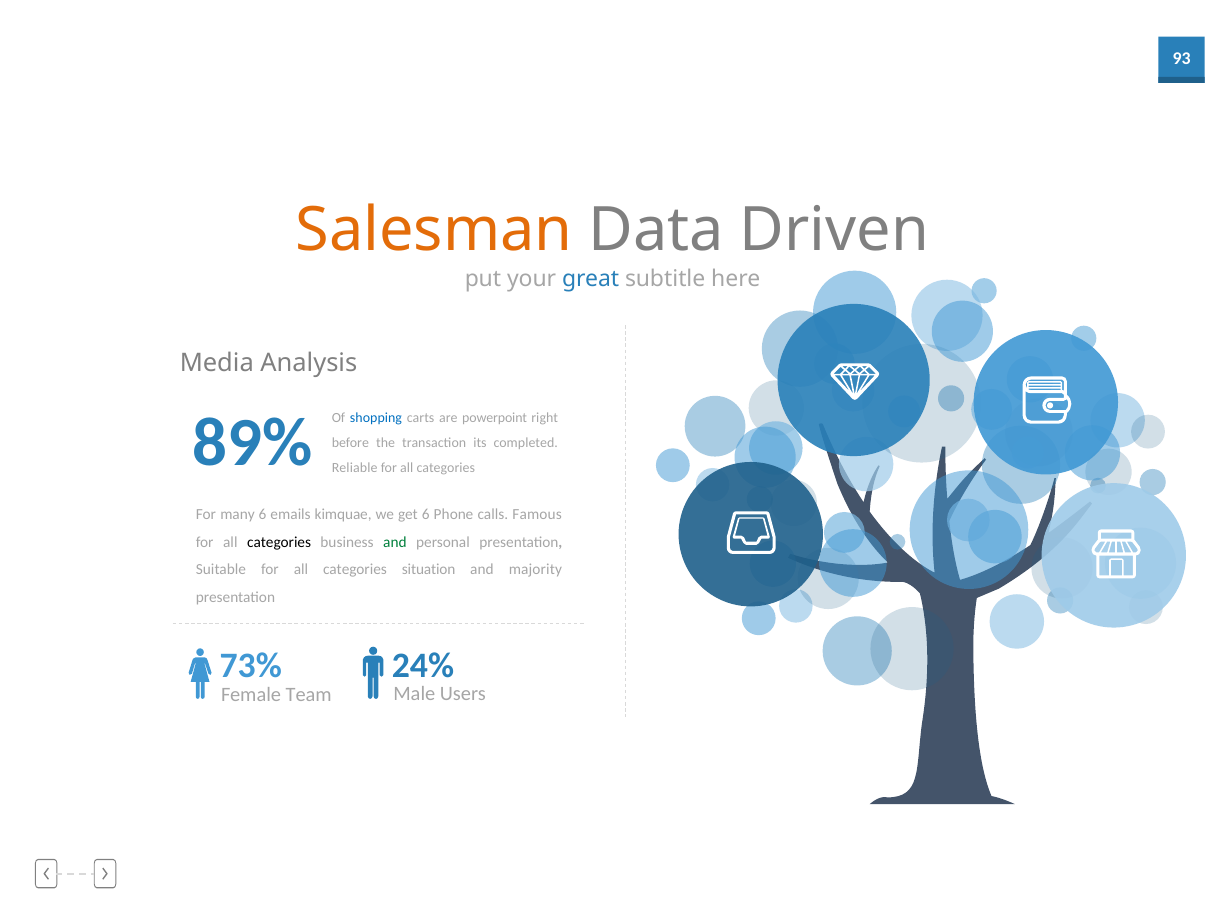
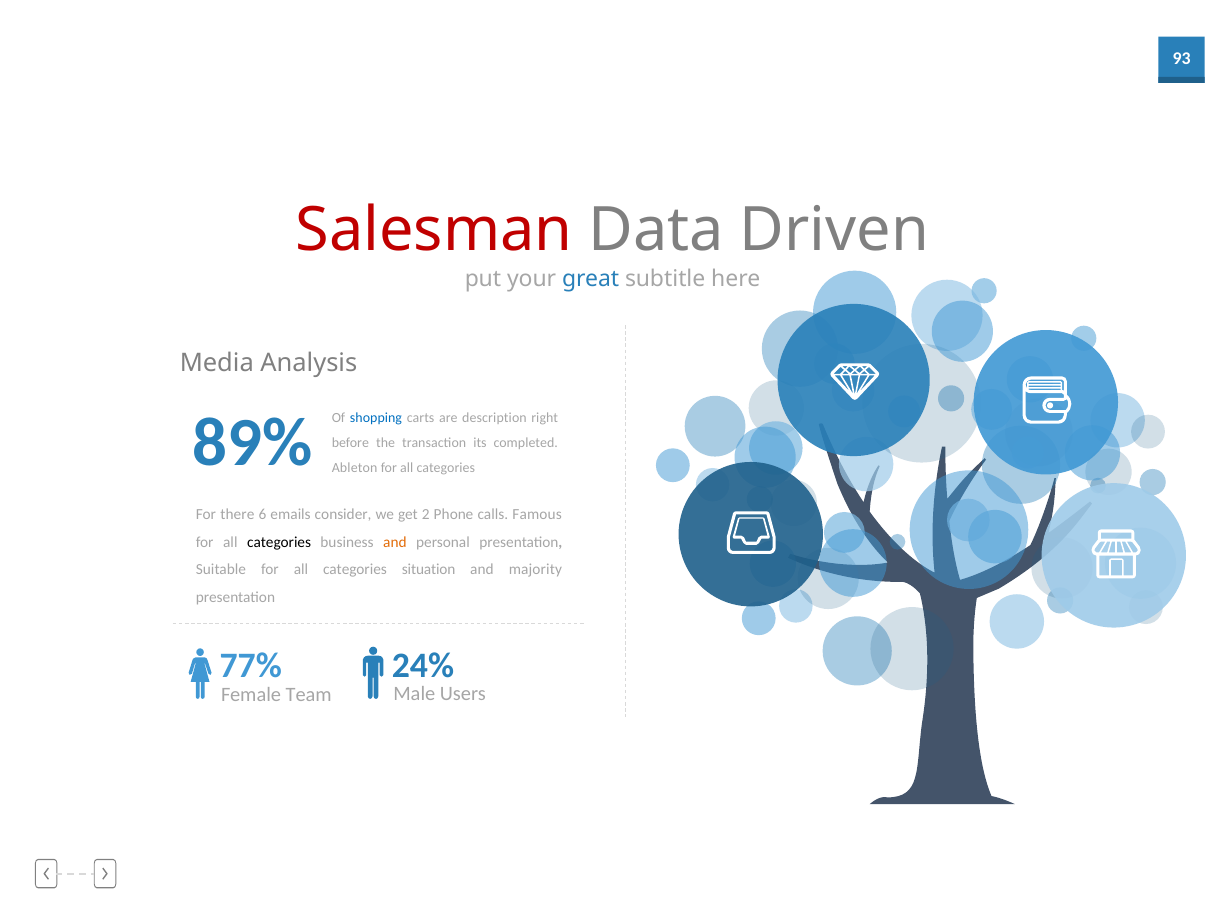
Salesman colour: orange -> red (434, 230)
powerpoint: powerpoint -> description (494, 418)
Reliable: Reliable -> Ableton (355, 468)
many: many -> there (237, 514)
kimquae: kimquae -> consider (343, 514)
get 6: 6 -> 2 (426, 514)
and colour: green -> orange (395, 542)
73%: 73% -> 77% (251, 666)
